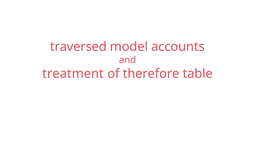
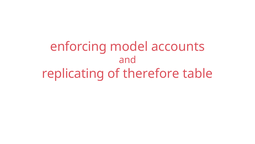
traversed: traversed -> enforcing (78, 47)
treatment: treatment -> replicating (73, 73)
